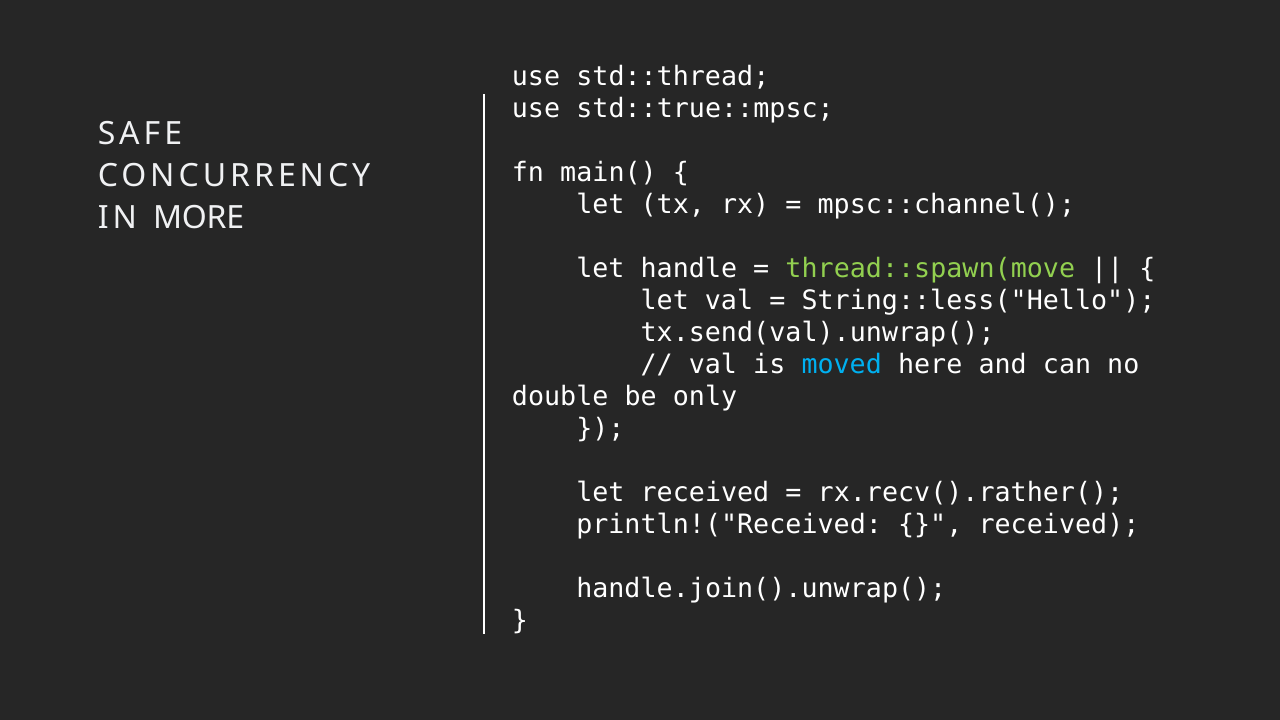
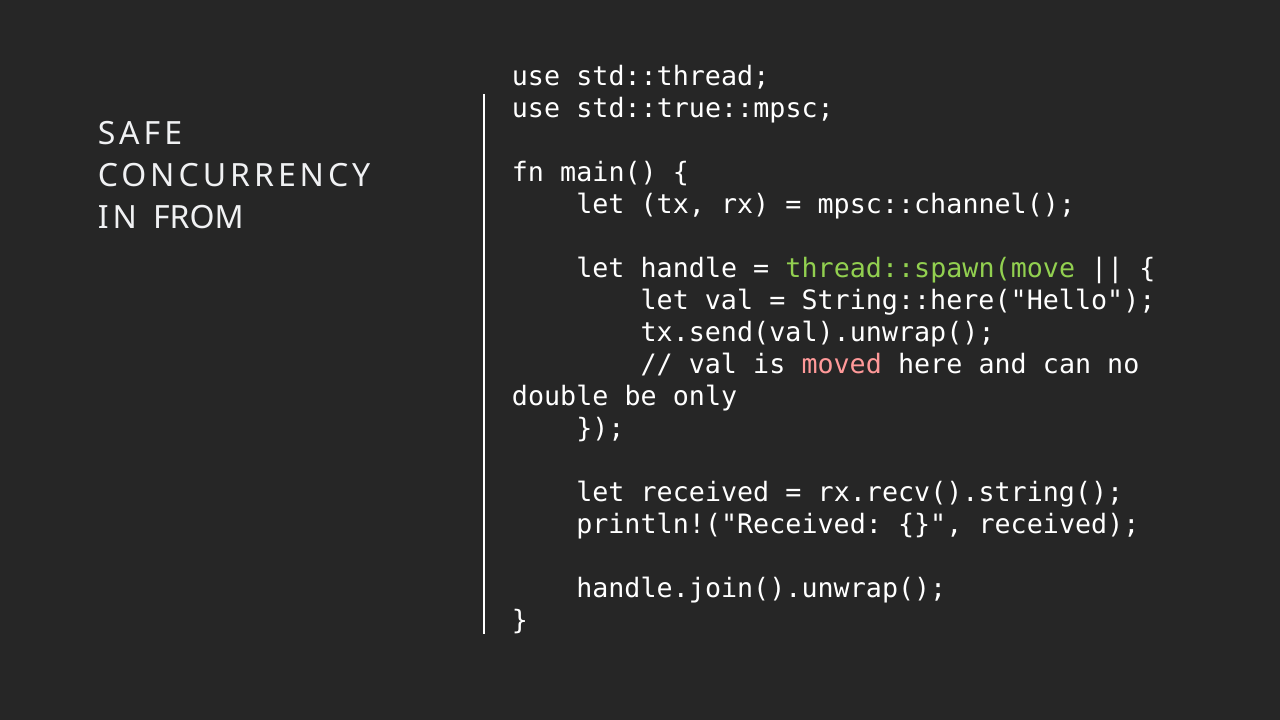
MORE: MORE -> FROM (198, 218)
String::less("Hello: String::less("Hello -> String::here("Hello (978, 301)
moved colour: light blue -> pink (842, 365)
rx.recv().rather(: rx.recv().rather( -> rx.recv().string( (970, 493)
